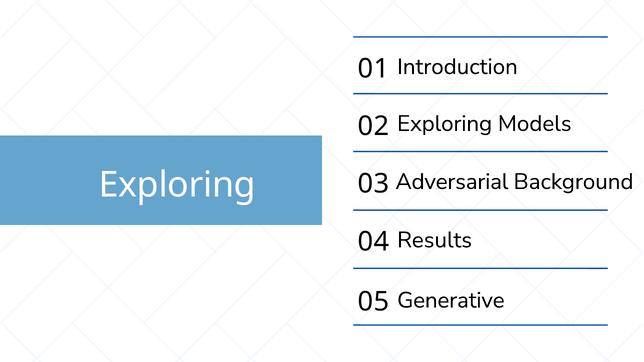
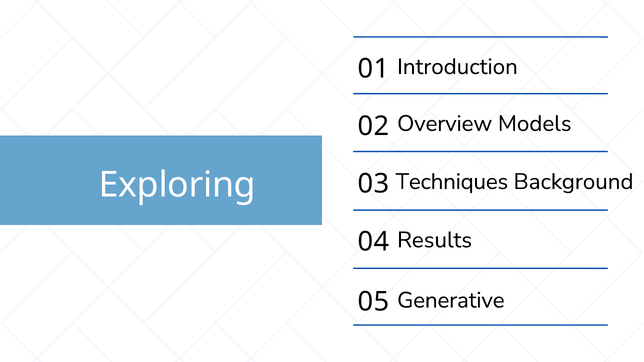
Exploring: Exploring -> Overview (445, 124)
Adversarial: Adversarial -> Techniques (452, 182)
